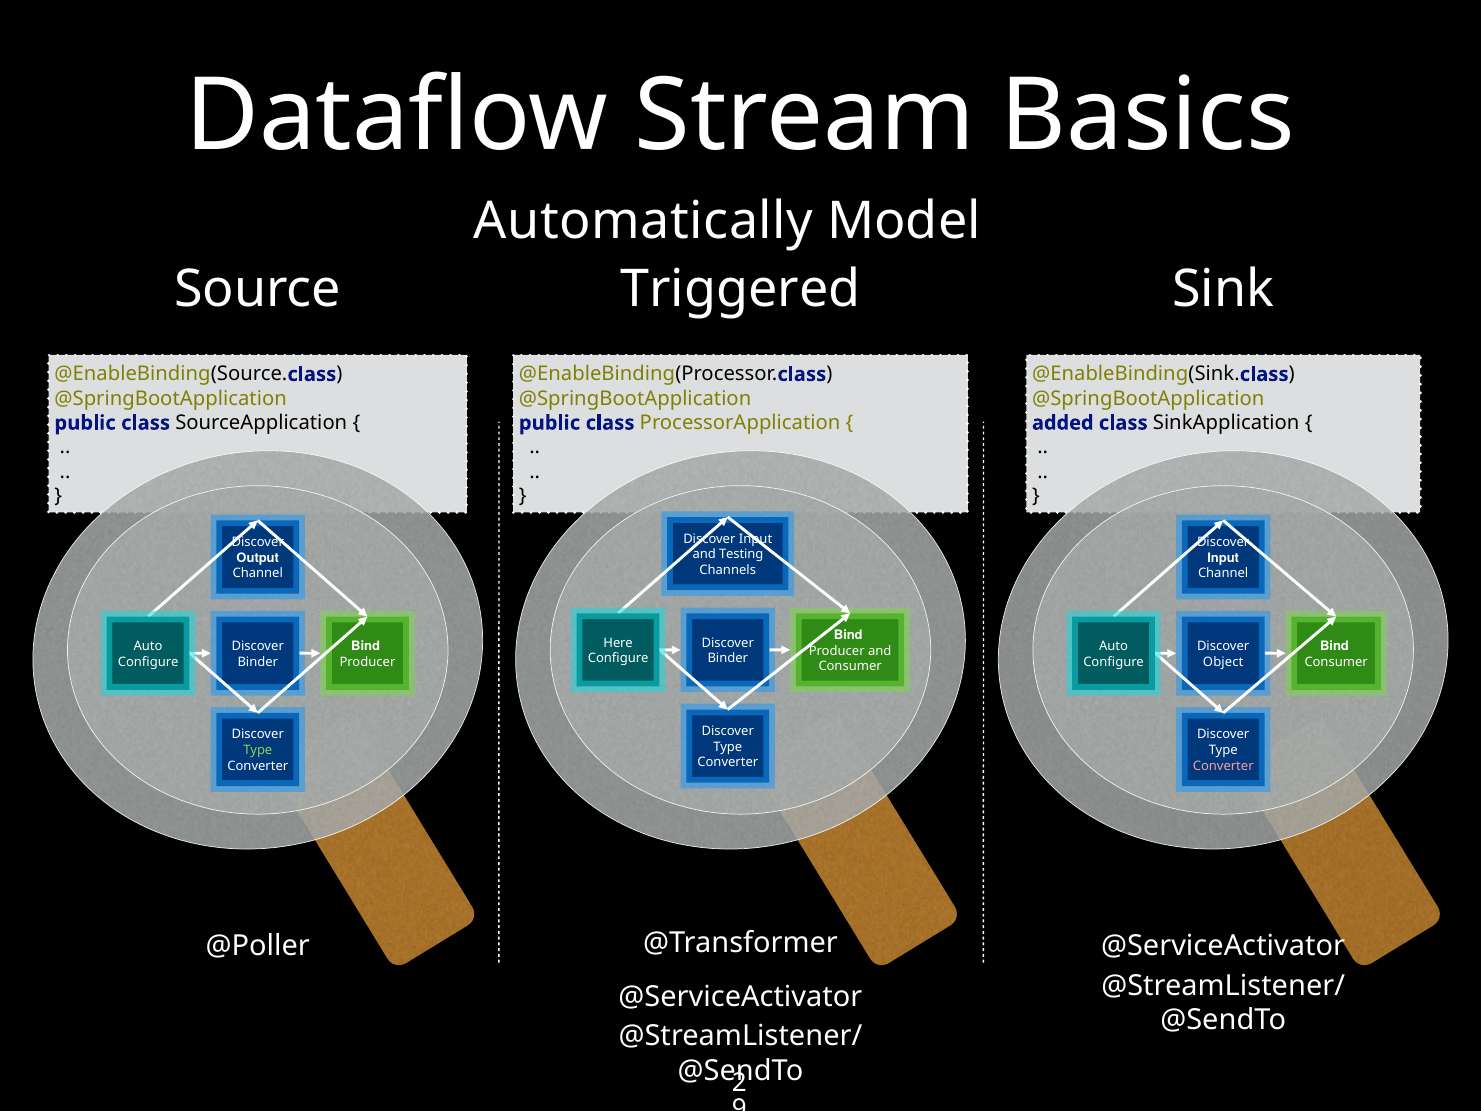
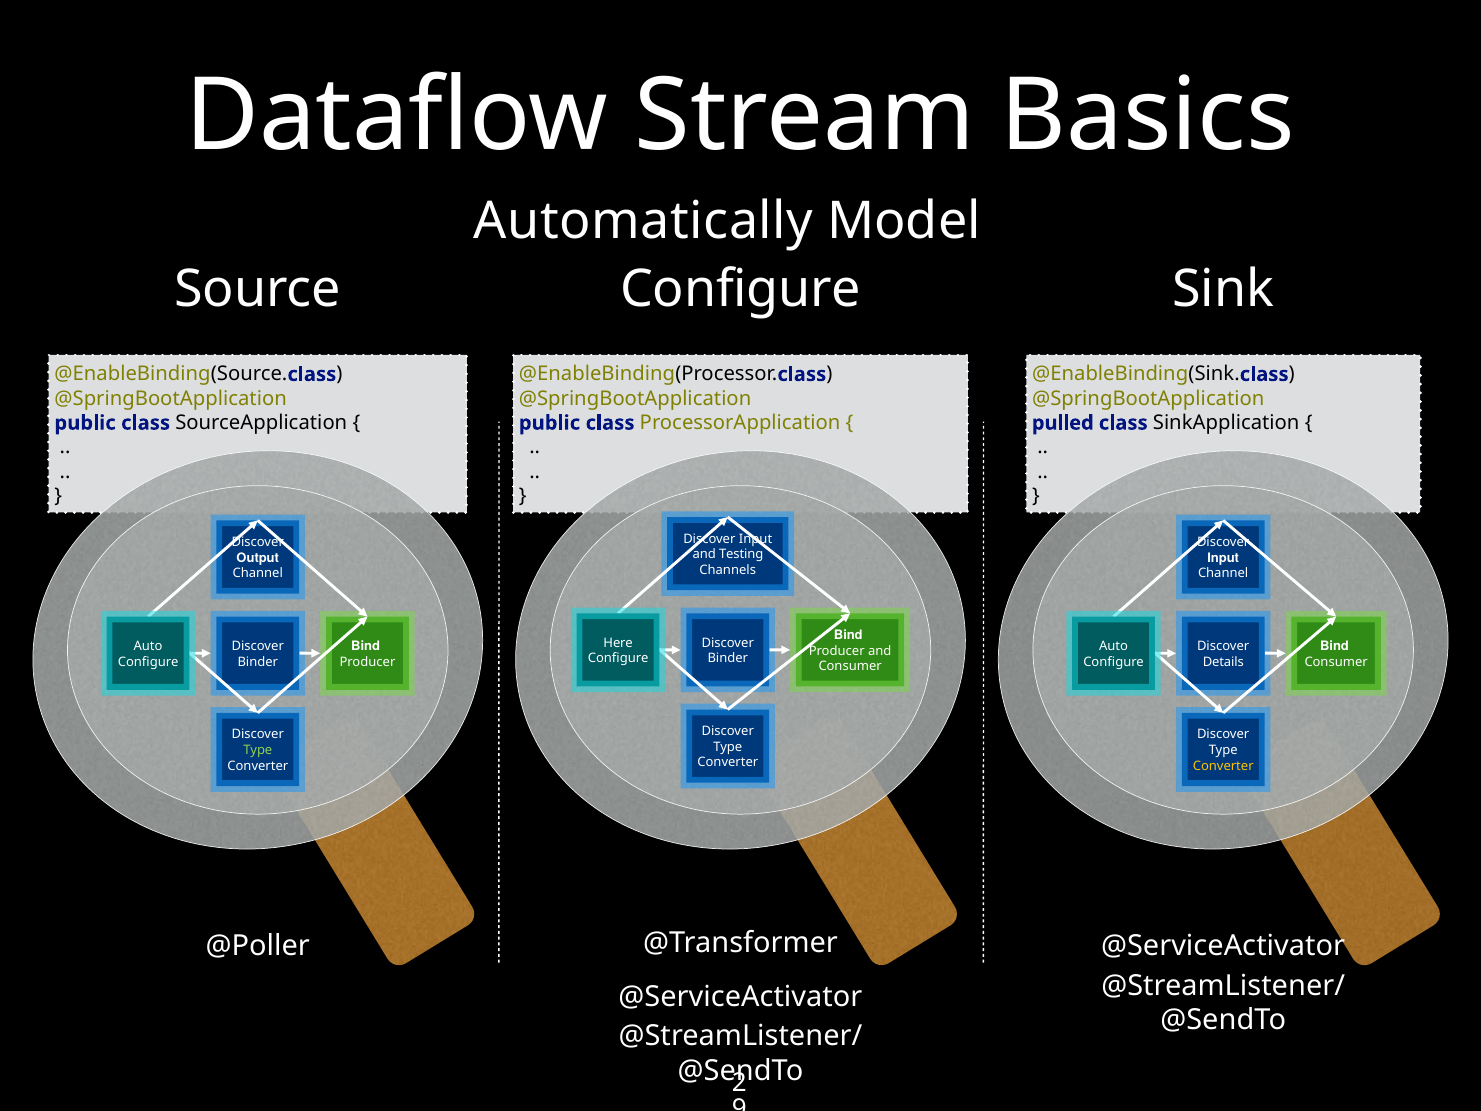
Source Triggered: Triggered -> Configure (741, 290)
added: added -> pulled (1063, 423)
Object: Object -> Details (1223, 662)
Converter colour: pink -> yellow (1223, 766)
